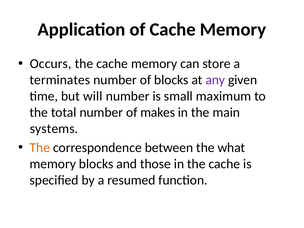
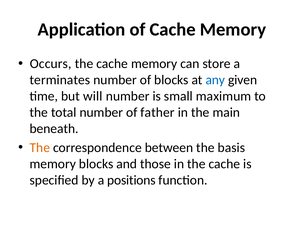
any colour: purple -> blue (215, 80)
makes: makes -> father (158, 112)
systems: systems -> beneath (54, 129)
what: what -> basis (231, 148)
resumed: resumed -> positions (131, 180)
